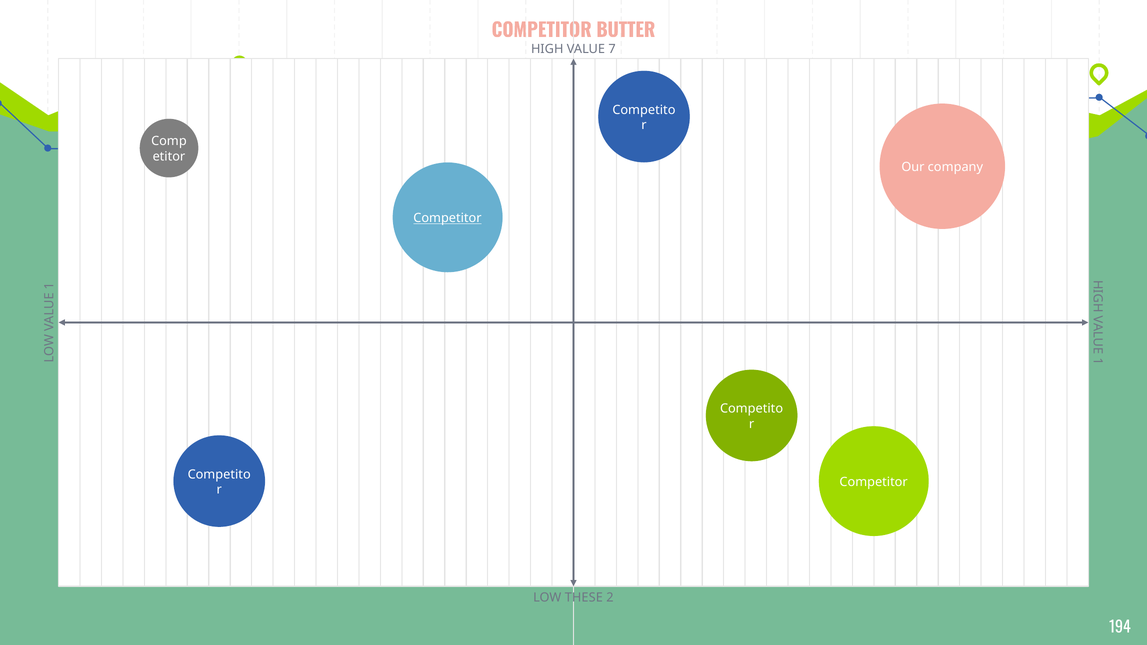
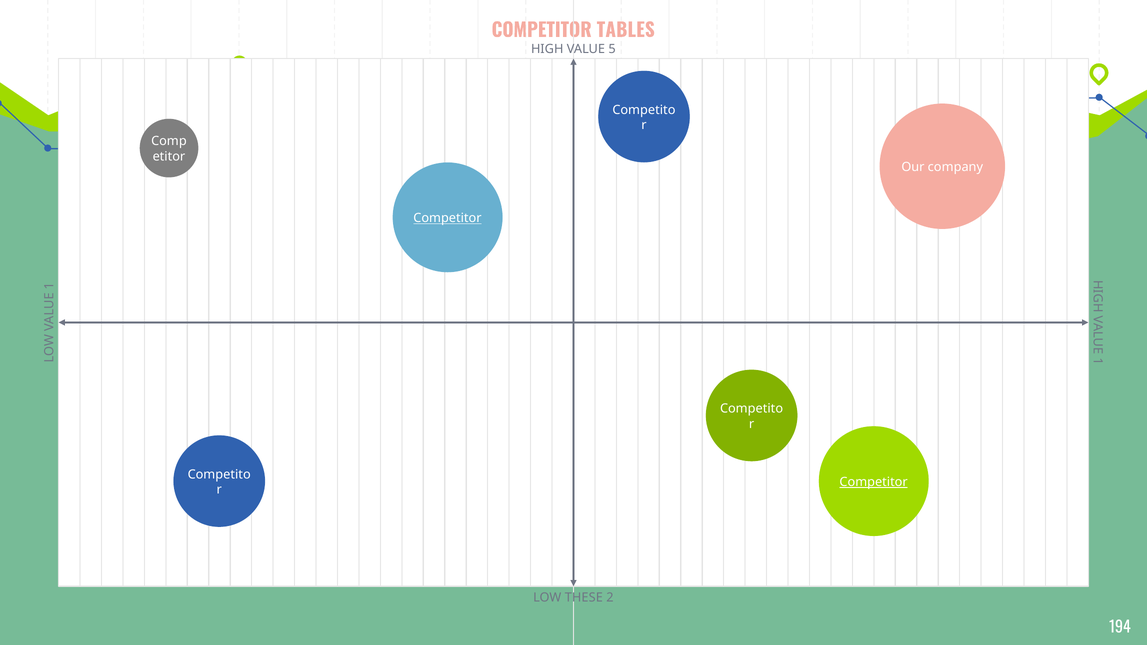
BUTTER: BUTTER -> TABLES (626, 31)
7: 7 -> 5 (612, 49)
Competitor underline: none -> present (874, 482)
